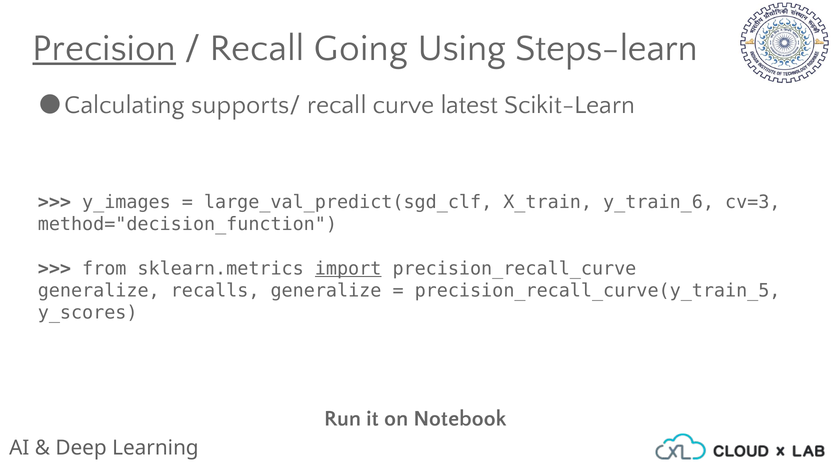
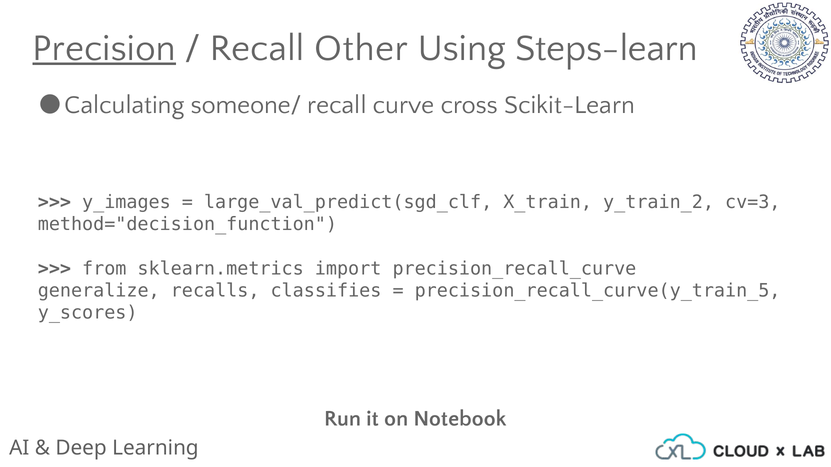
Going: Going -> Other (361, 48)
supports/: supports/ -> someone/ (246, 105)
latest: latest -> cross (469, 105)
y_train_6: y_train_6 -> y_train_2 (659, 202)
import underline: present -> none (348, 269)
recalls generalize: generalize -> classifies (326, 291)
